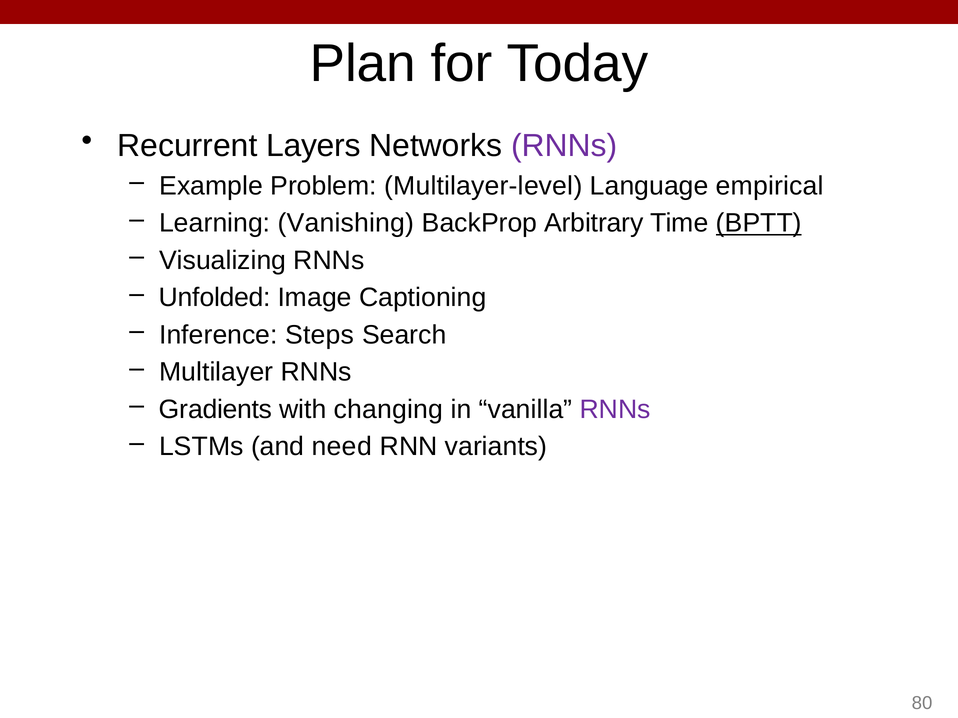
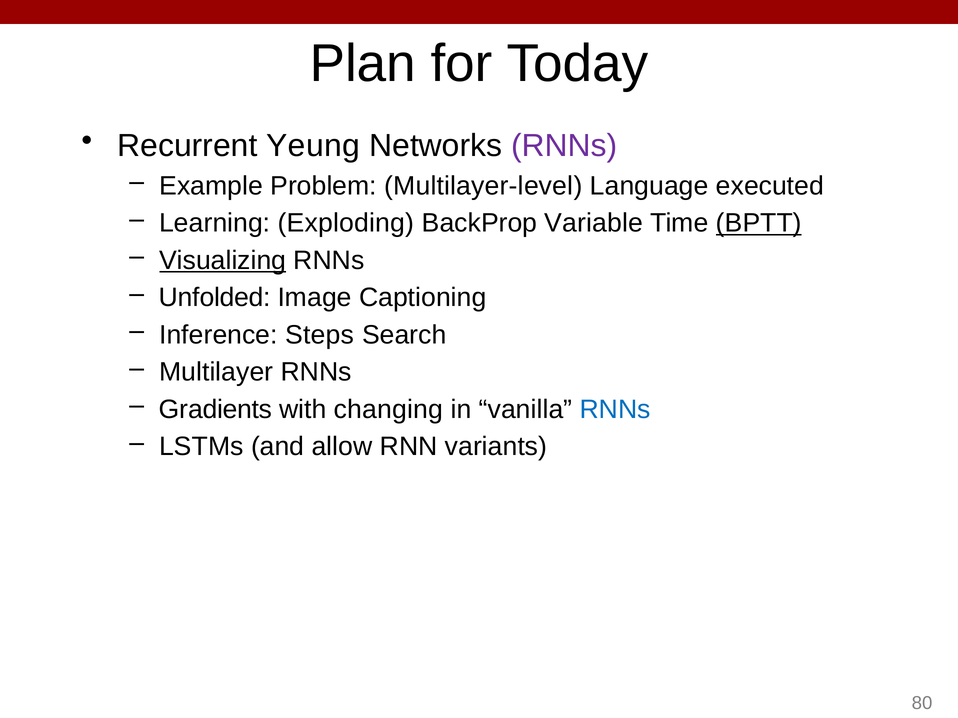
Layers: Layers -> Yeung (313, 146)
empirical: empirical -> executed (770, 186)
Vanishing: Vanishing -> Exploding (346, 223)
Arbitrary: Arbitrary -> Variable (594, 223)
Visualizing underline: none -> present (223, 261)
RNNs colour: purple -> blue (615, 410)
need: need -> allow (342, 447)
